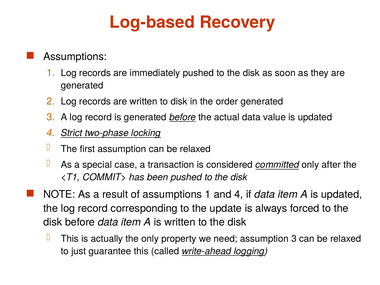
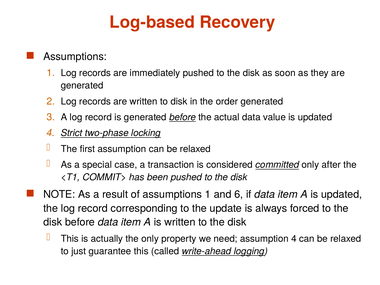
and 4: 4 -> 6 (239, 194)
assumption 3: 3 -> 4 (294, 239)
